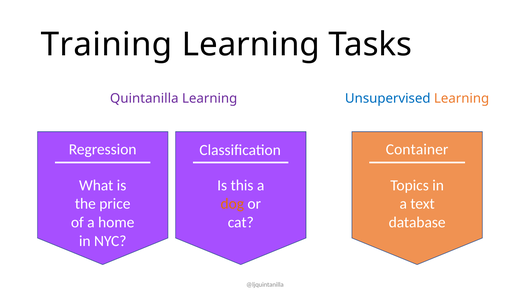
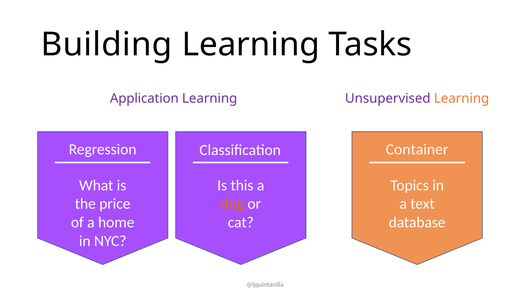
Training: Training -> Building (107, 44)
Quintanilla: Quintanilla -> Application (144, 99)
Unsupervised colour: blue -> purple (388, 99)
